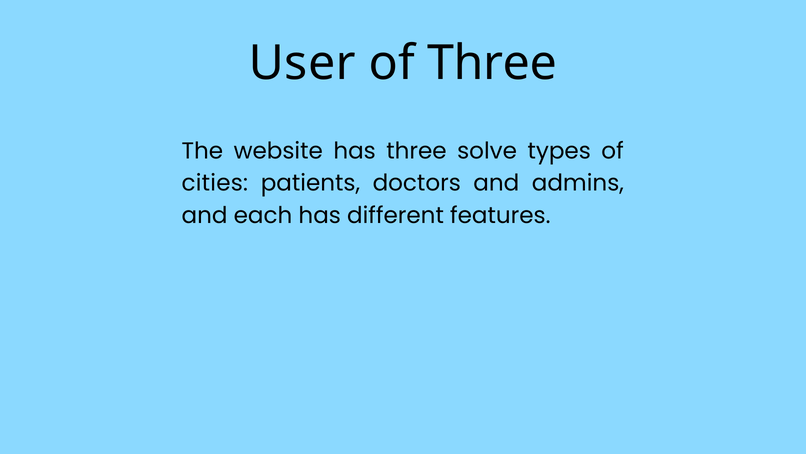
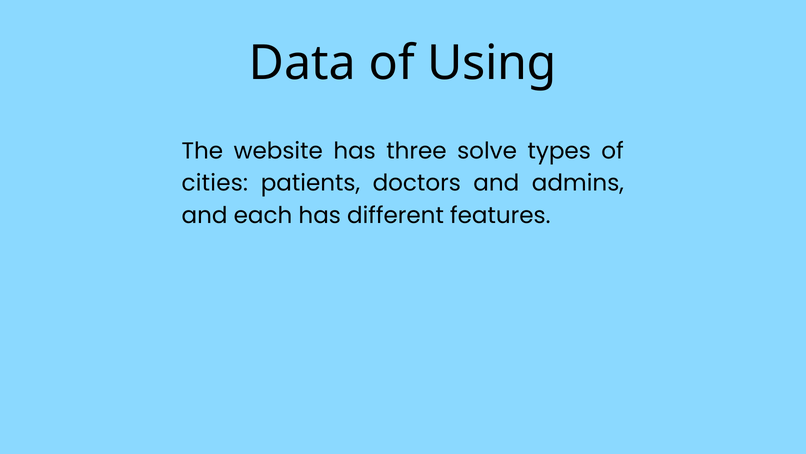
User: User -> Data (302, 63)
of Three: Three -> Using (492, 63)
